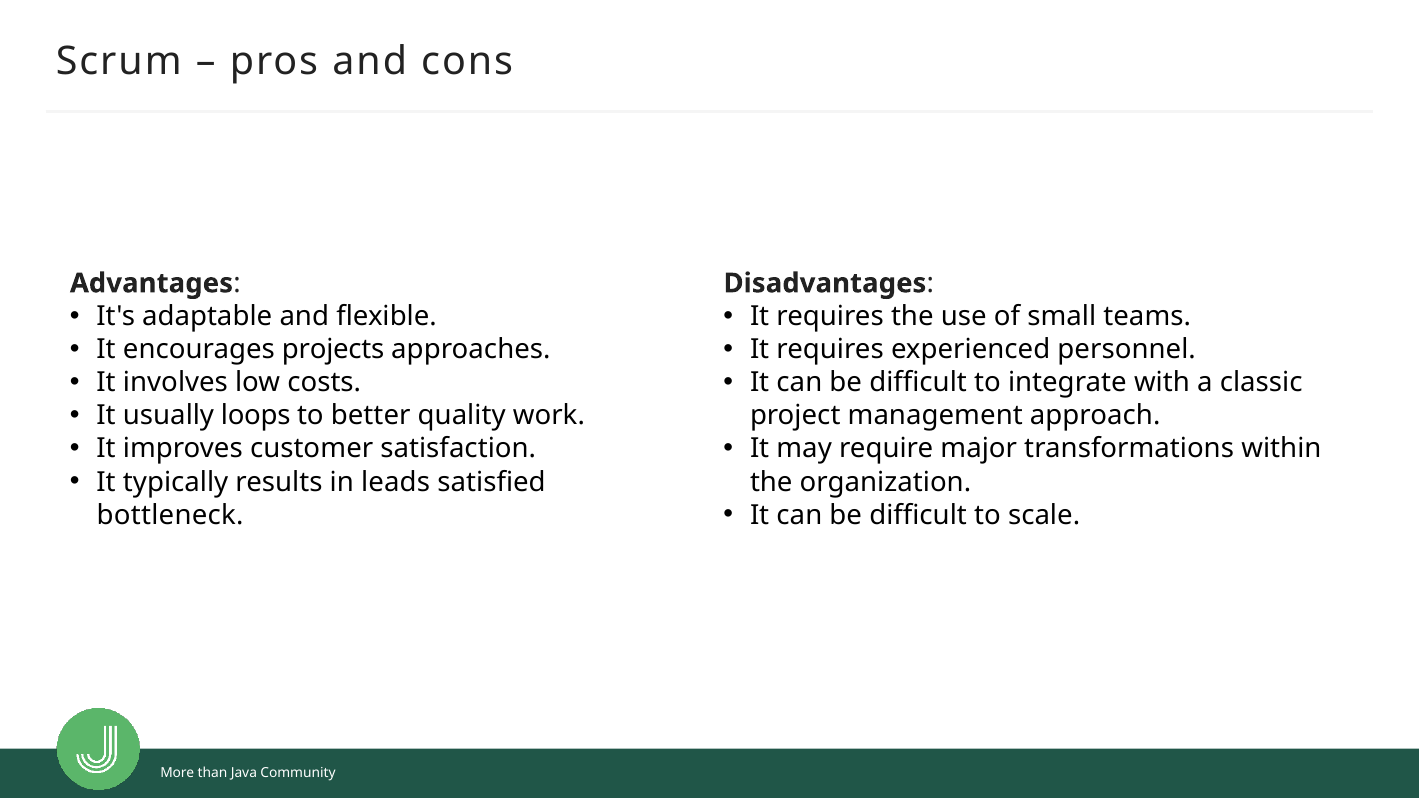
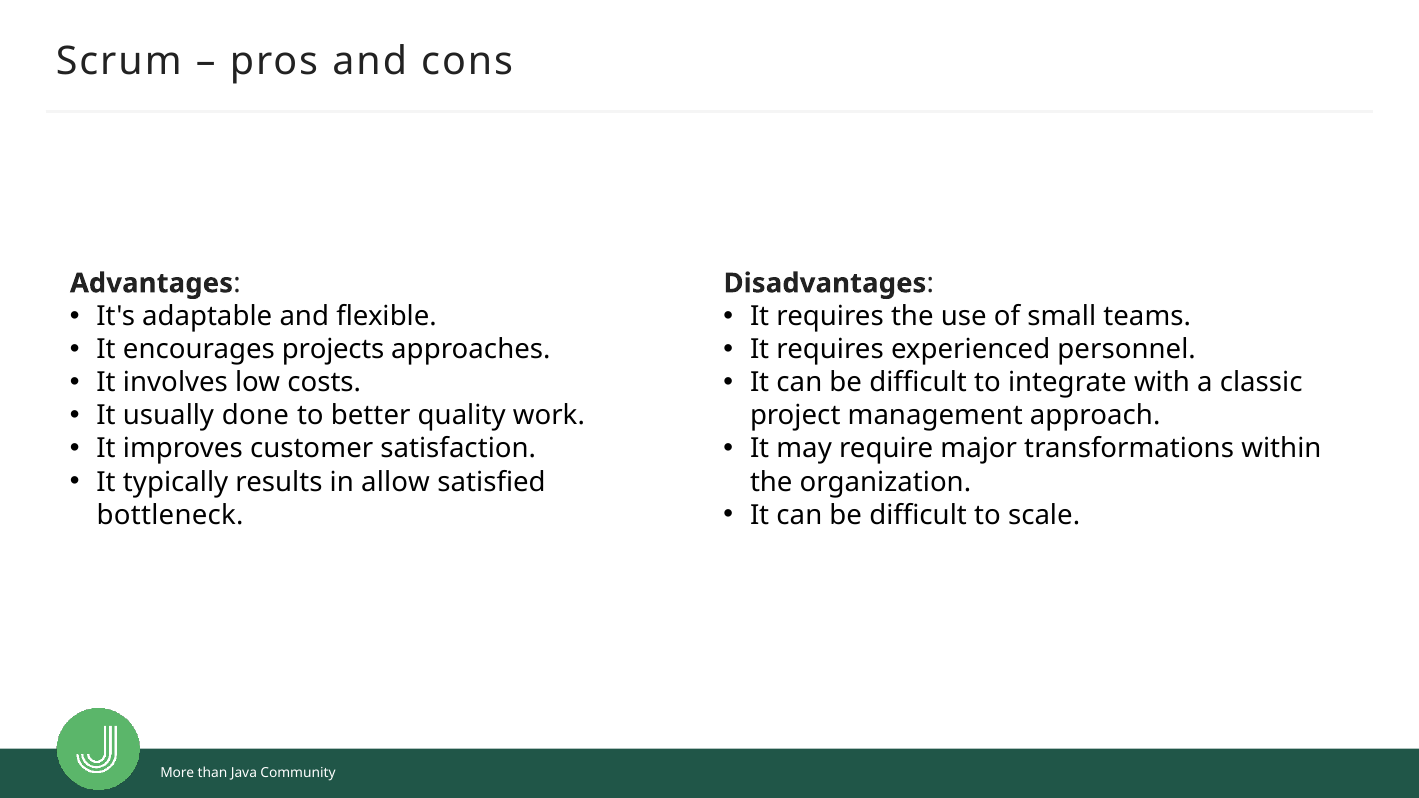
loops: loops -> done (255, 416)
leads: leads -> allow (396, 482)
